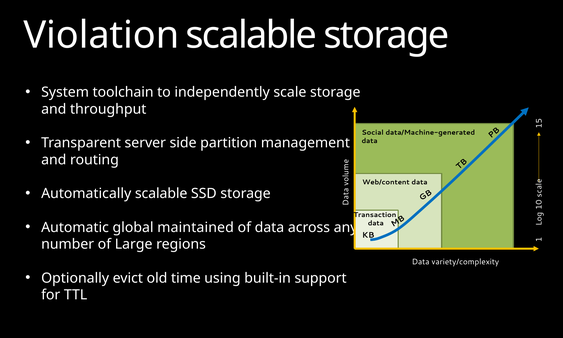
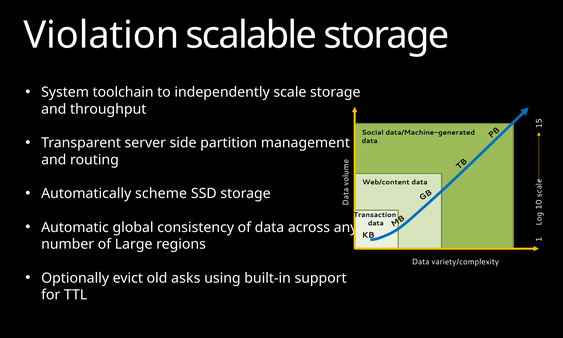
Automatically scalable: scalable -> scheme (161, 193)
maintained: maintained -> consistency (196, 227)
time: time -> asks (186, 278)
